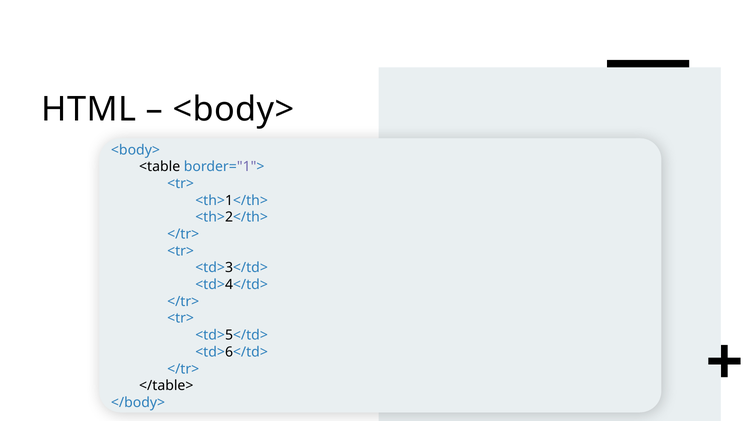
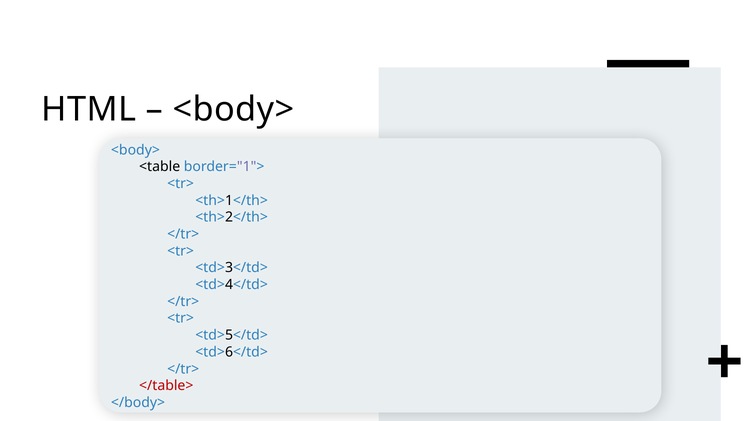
</table> colour: black -> red (166, 386)
